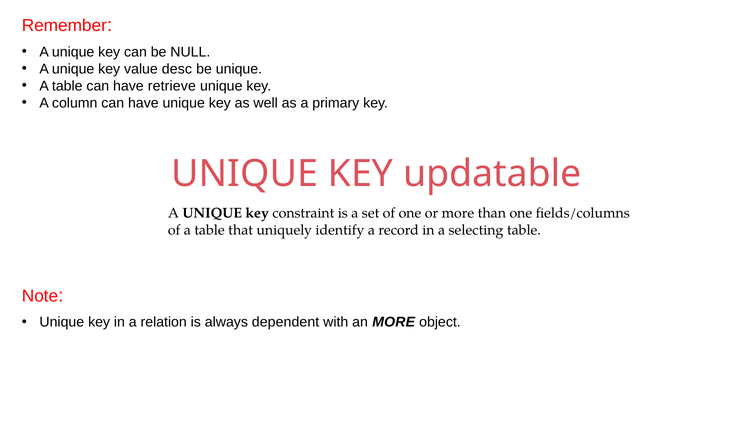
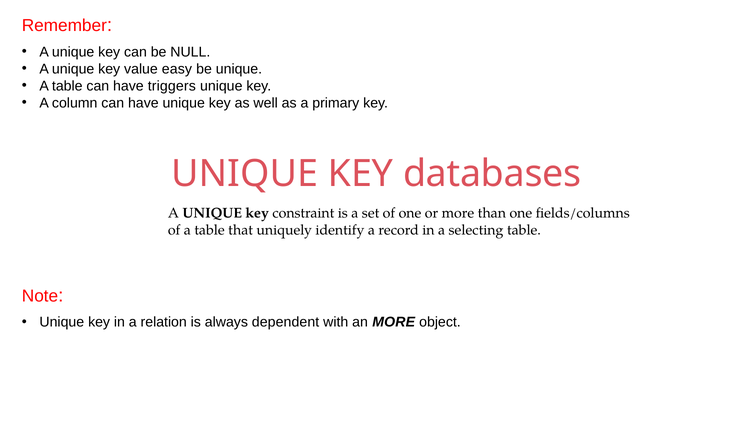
desc: desc -> easy (177, 69)
retrieve: retrieve -> triggers (172, 86)
updatable: updatable -> databases (492, 174)
